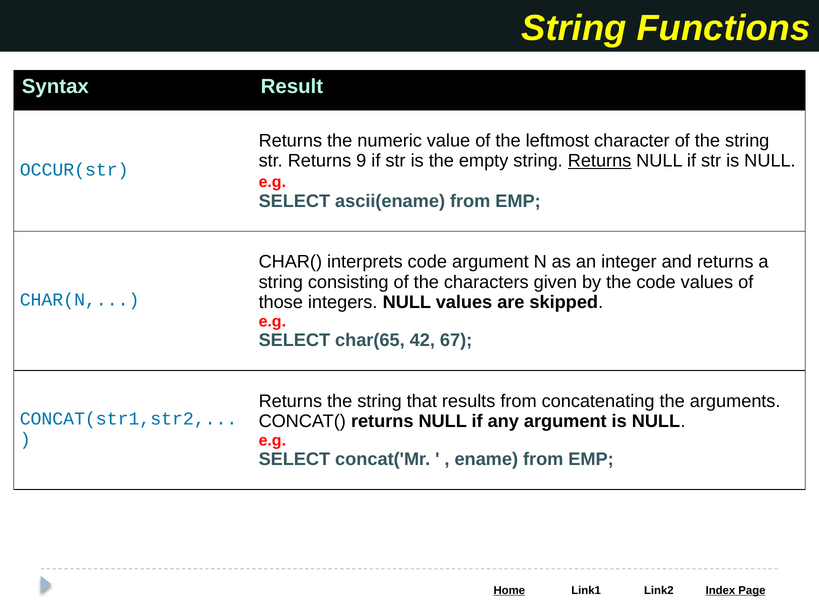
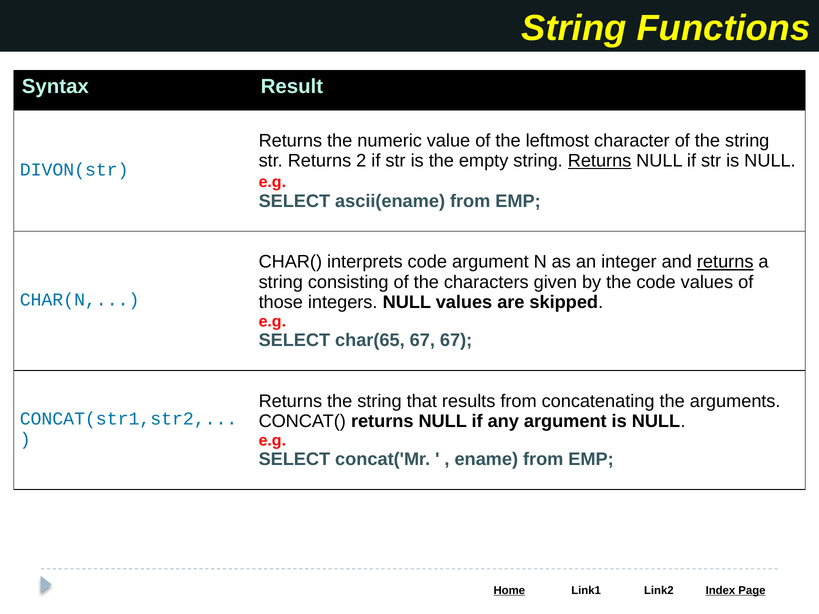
9: 9 -> 2 (361, 161)
OCCUR(str: OCCUR(str -> DIVON(str (74, 170)
returns underline: none -> present (725, 262)
char(65 42: 42 -> 67 (422, 341)
